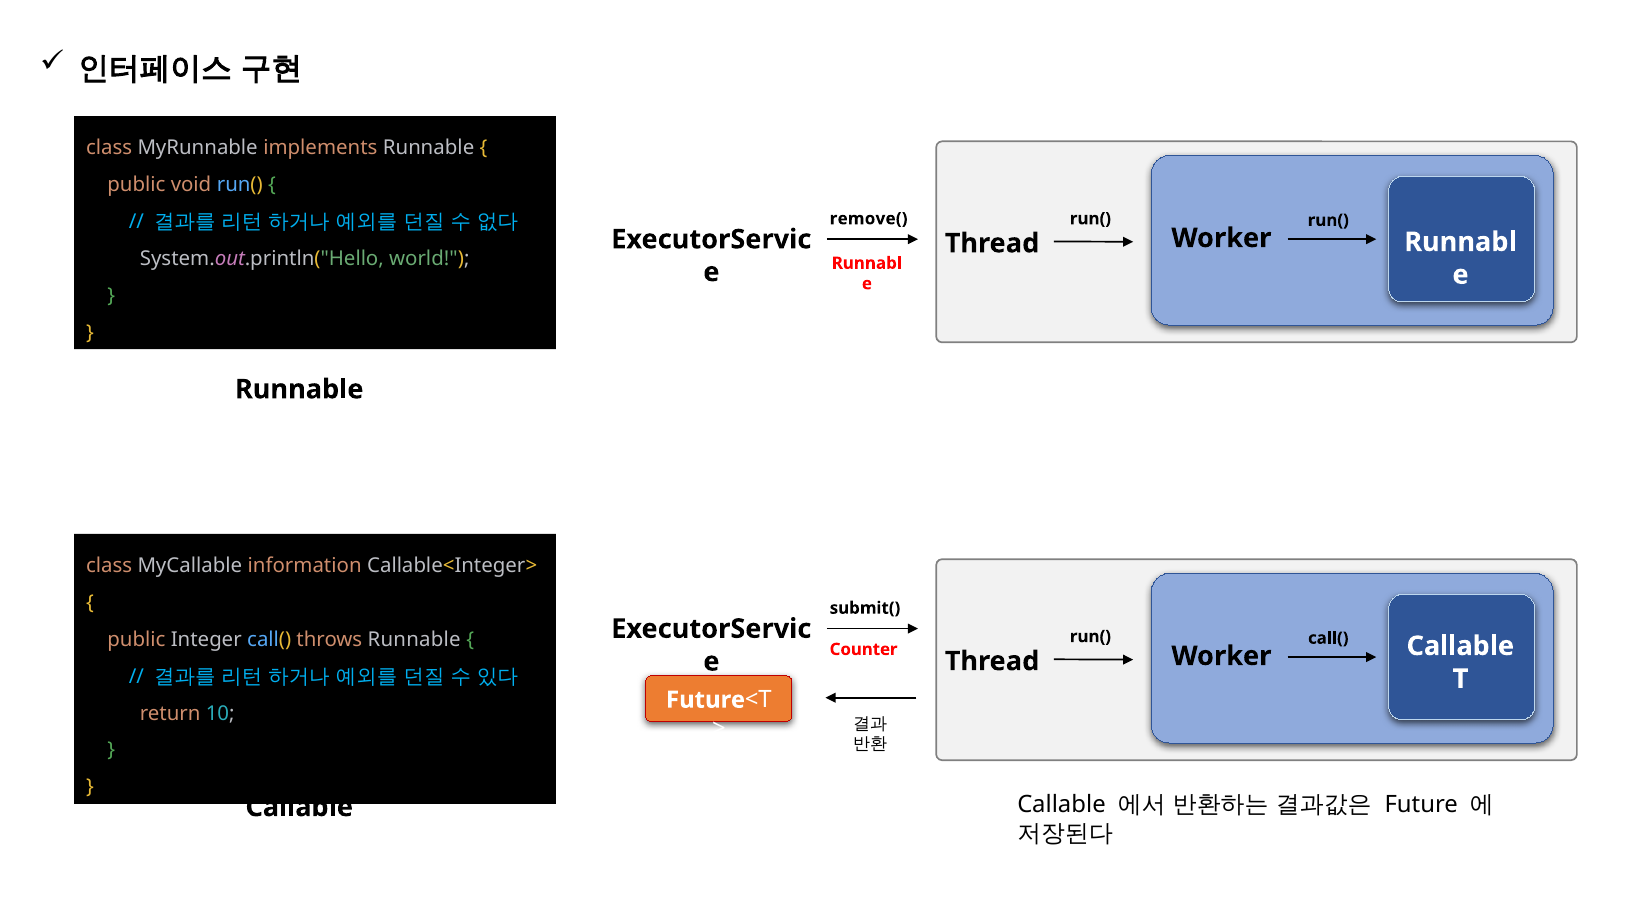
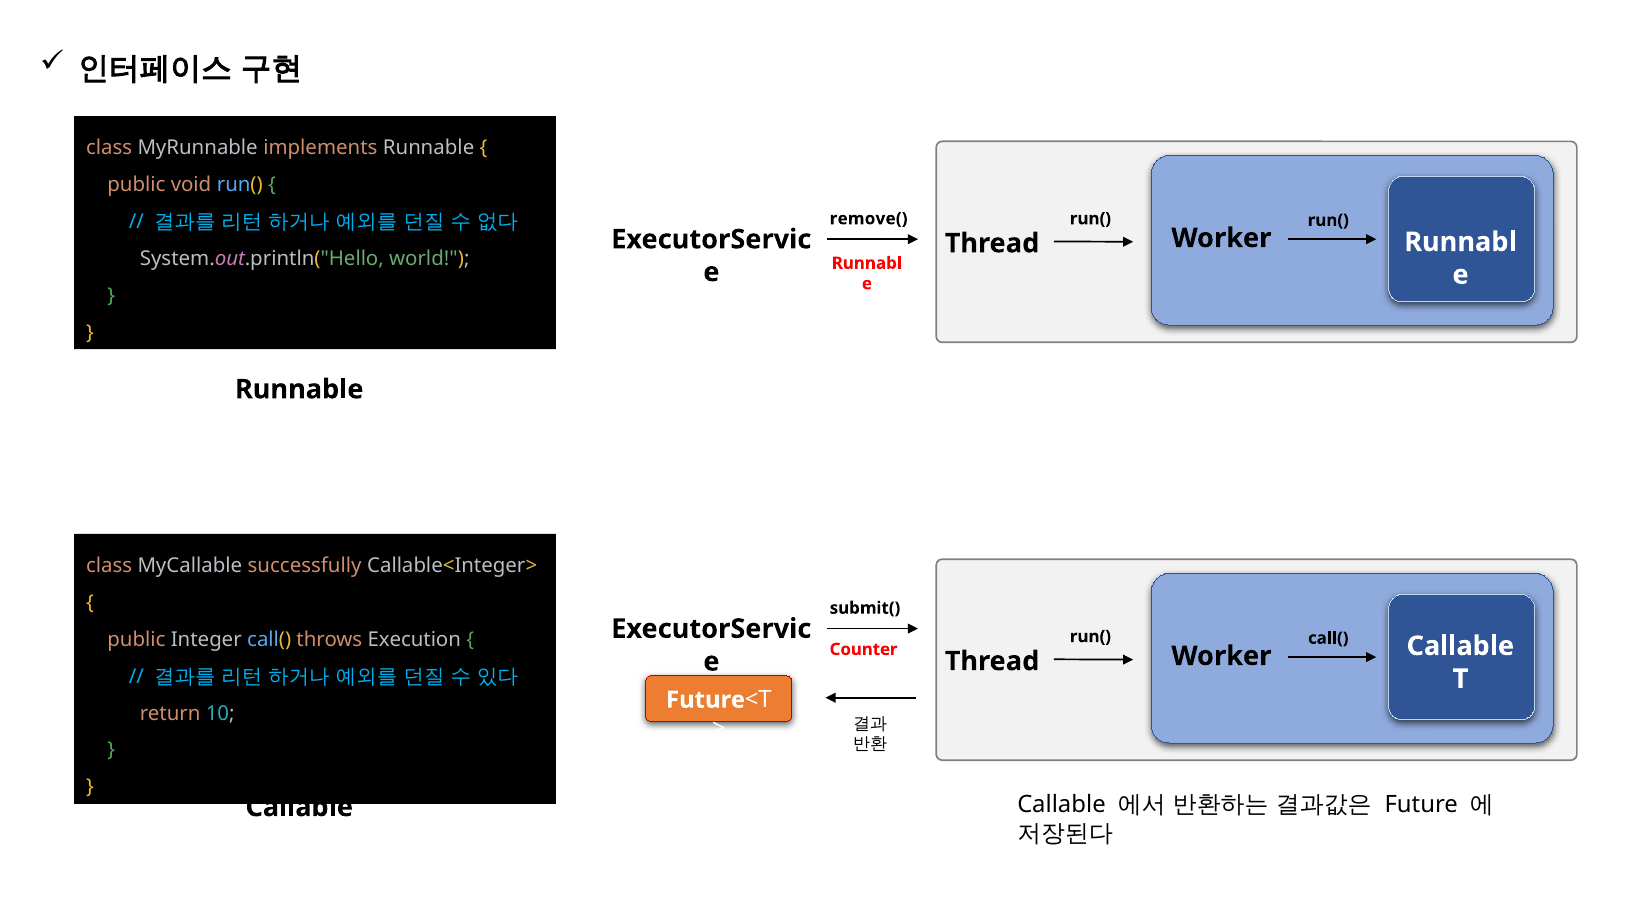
information: information -> successfully (305, 566)
throws Runnable: Runnable -> Execution (414, 639)
